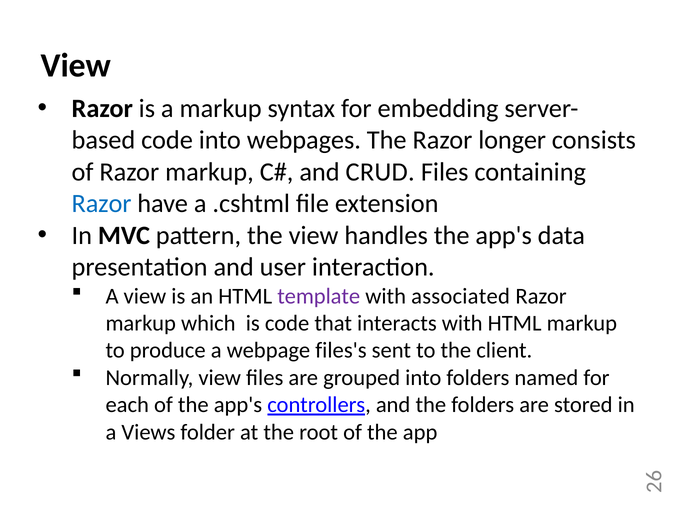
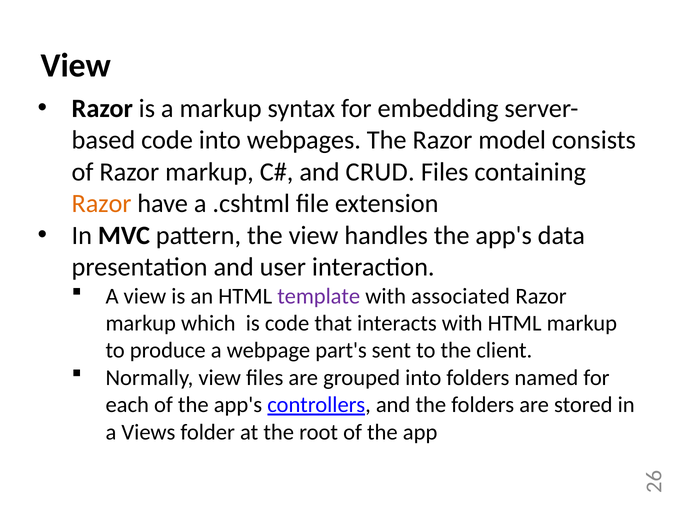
longer: longer -> model (512, 140)
Razor colour: blue -> orange (102, 203)
files's: files's -> part's (341, 350)
